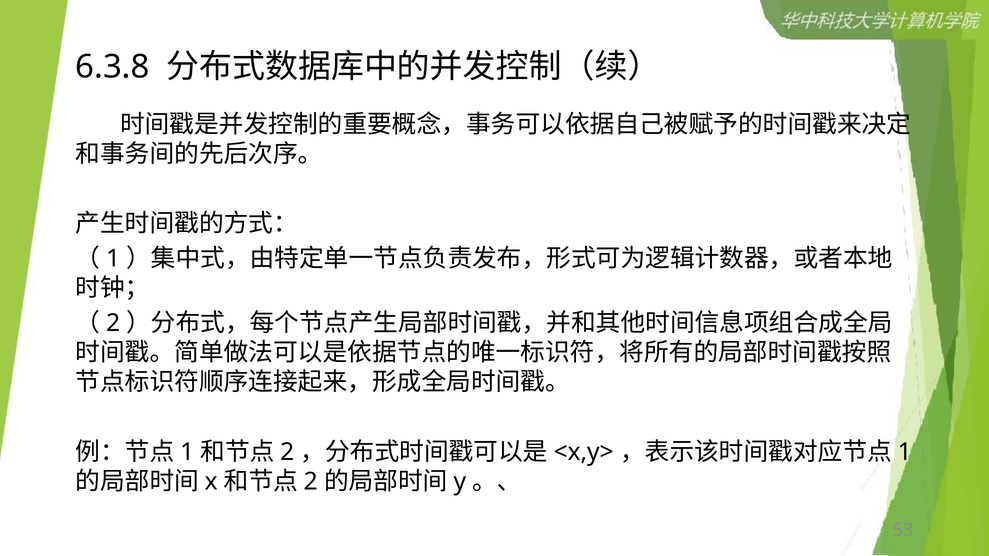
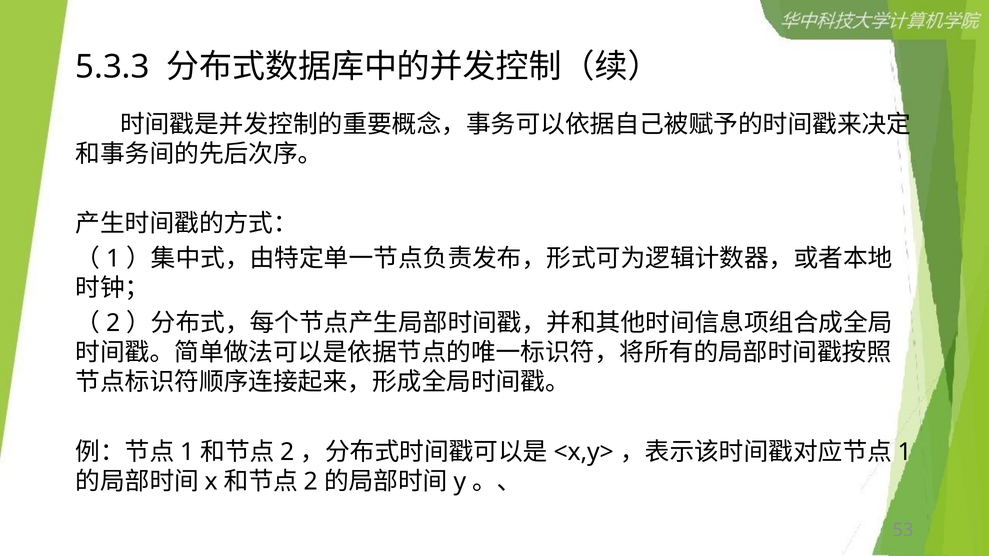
6.3.8: 6.3.8 -> 5.3.3 (113, 67)
